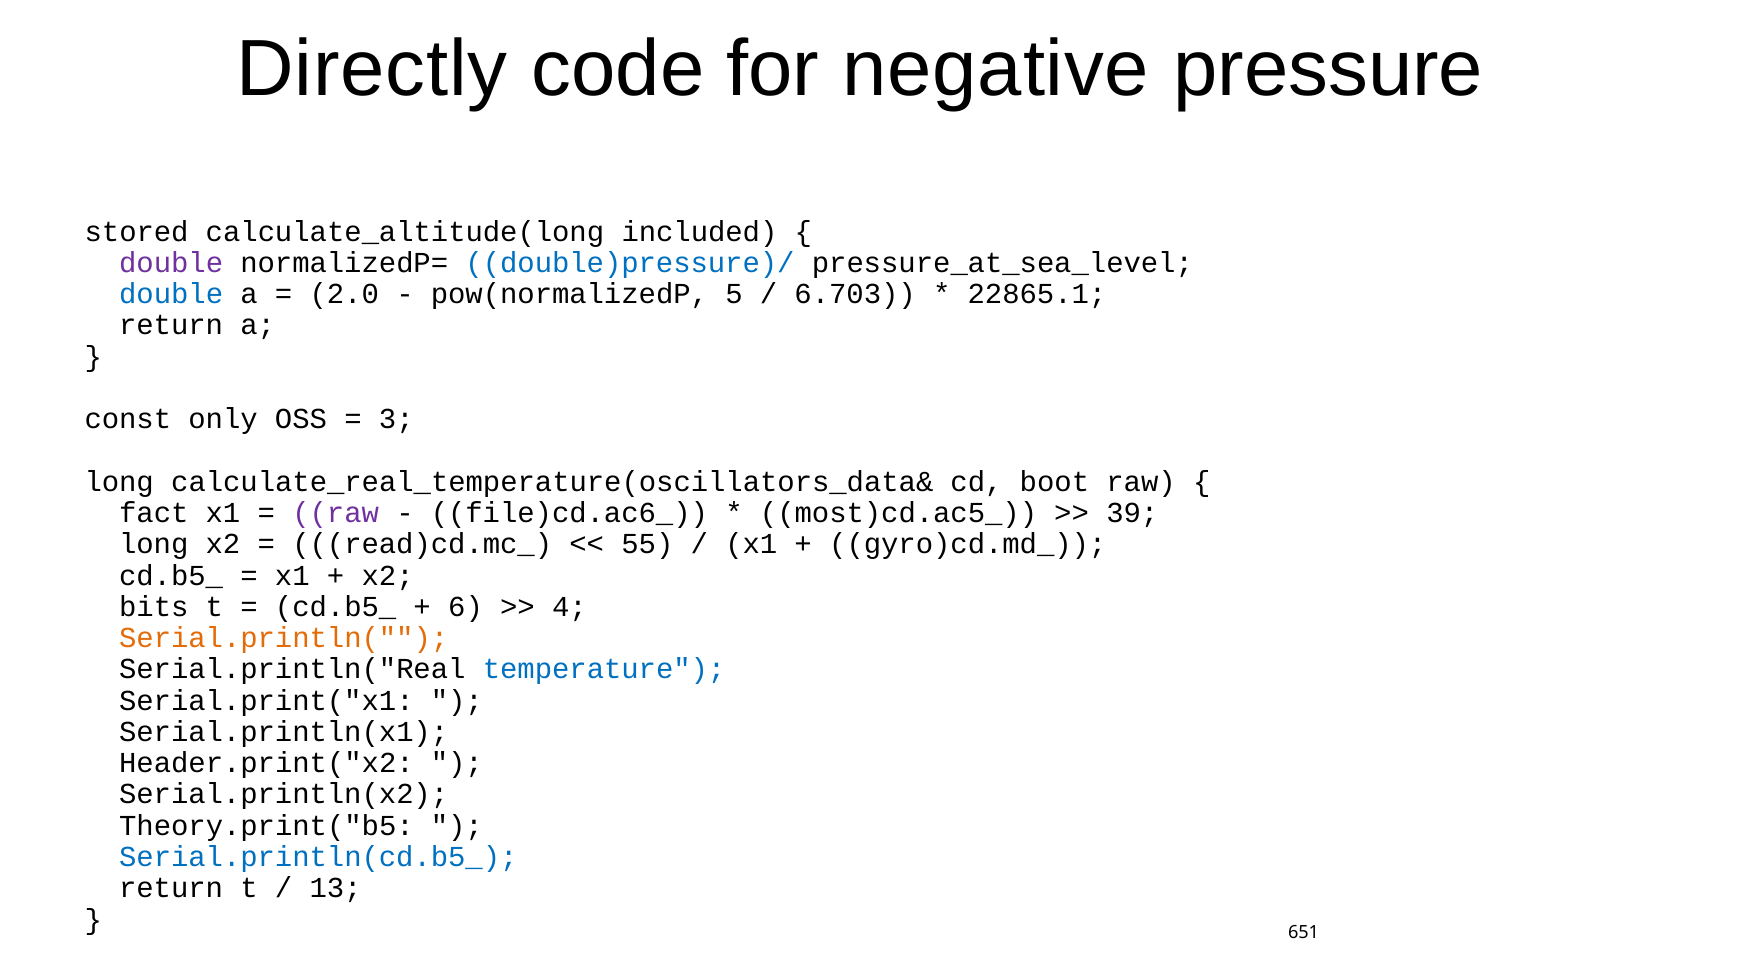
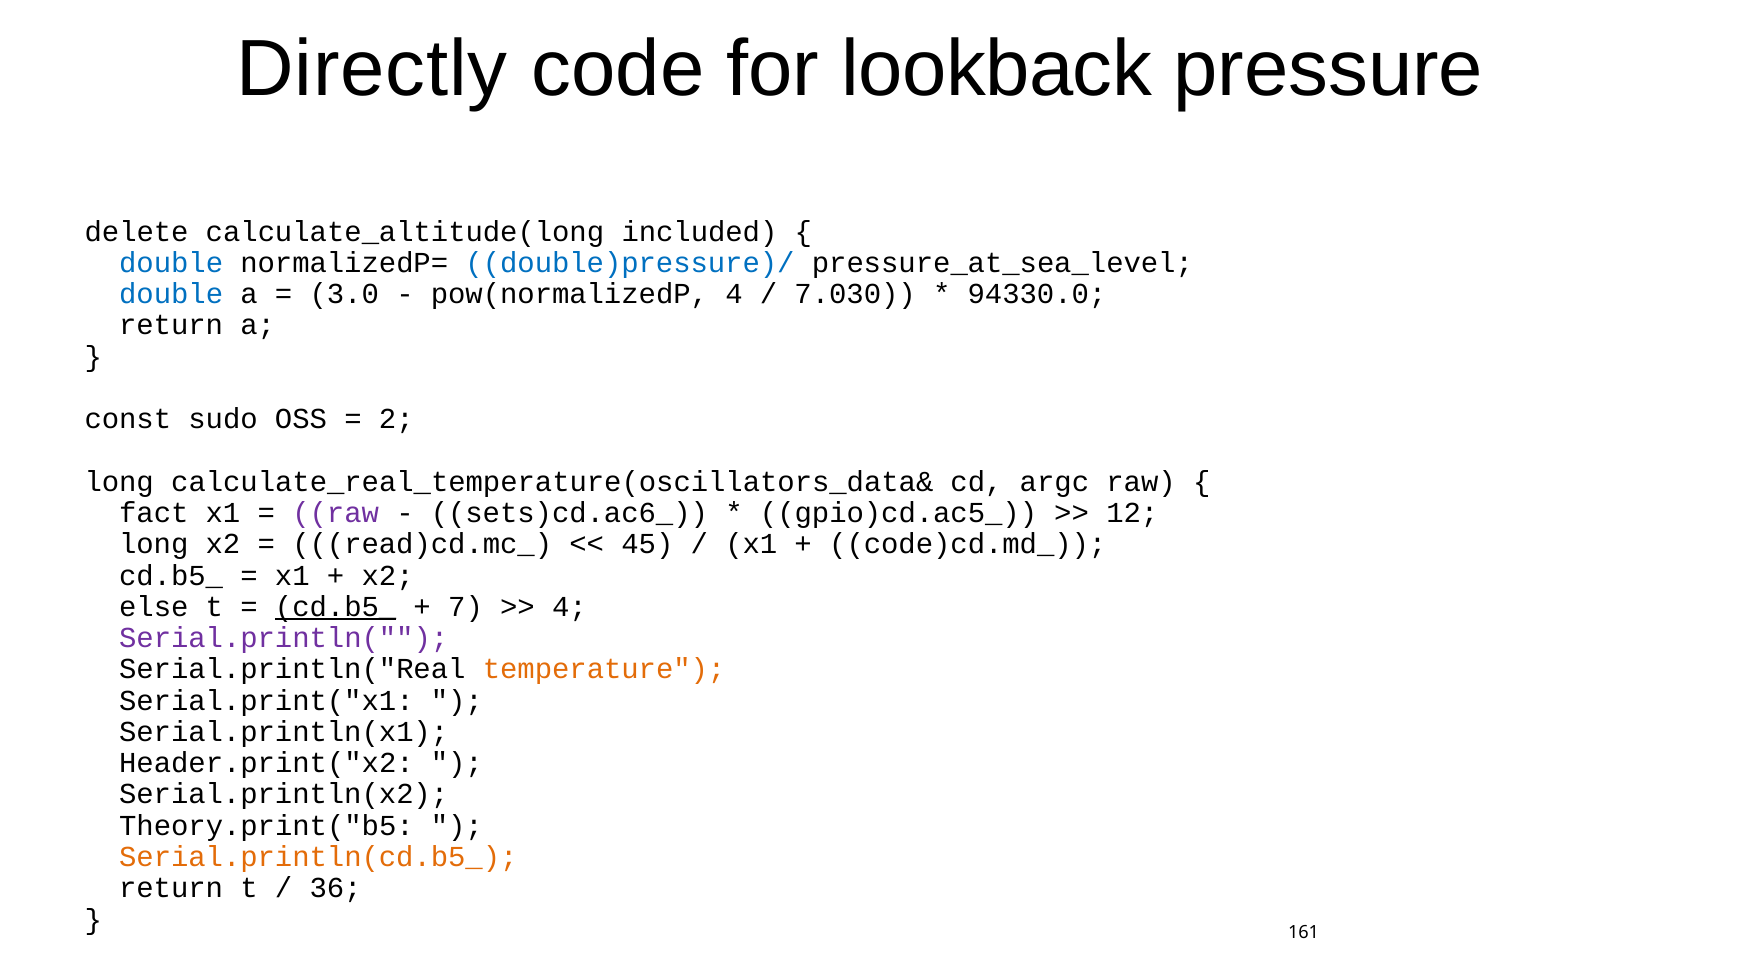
negative: negative -> lookback (997, 69)
stored: stored -> delete (137, 232)
double colour: purple -> blue (171, 263)
2.0: 2.0 -> 3.0 (344, 294)
pow(normalizedP 5: 5 -> 4 (734, 294)
6.703: 6.703 -> 7.030 (855, 294)
22865.1: 22865.1 -> 94330.0 (1037, 294)
only: only -> sudo (223, 419)
3: 3 -> 2 (396, 419)
boot: boot -> argc (1054, 482)
file)cd.ac6_: file)cd.ac6_ -> sets)cd.ac6_ (569, 513)
most)cd.ac5_: most)cd.ac5_ -> gpio)cd.ac5_ (899, 513)
39: 39 -> 12 (1132, 513)
55: 55 -> 45 (647, 544)
gyro)cd.md_: gyro)cd.md_ -> code)cd.md_ (968, 544)
bits: bits -> else (154, 607)
cd.b5_ underline: none -> present (336, 607)
6: 6 -> 7 (466, 607)
Serial.println( colour: orange -> purple (284, 638)
temperature colour: blue -> orange (604, 669)
Serial.println(cd.b5_ colour: blue -> orange (318, 857)
13: 13 -> 36 (336, 888)
651: 651 -> 161 (1304, 932)
